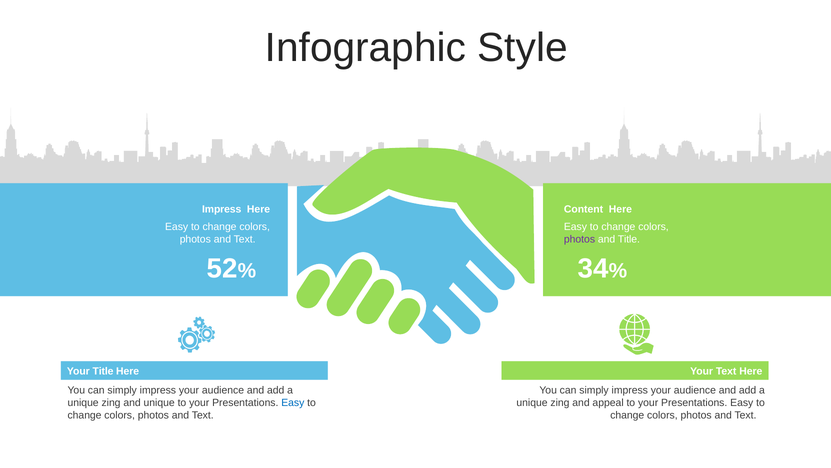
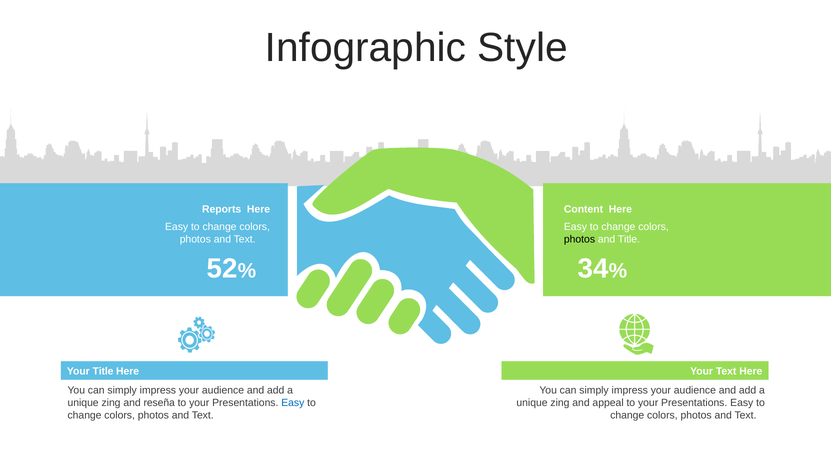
Impress: Impress -> Reports (222, 209)
photos colour: purple -> black (580, 239)
and unique: unique -> reseña (159, 402)
